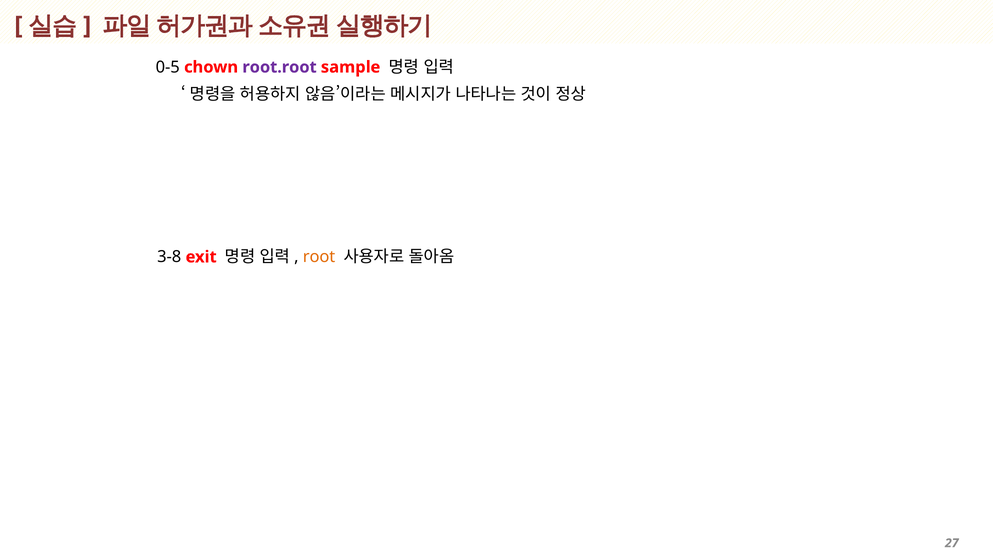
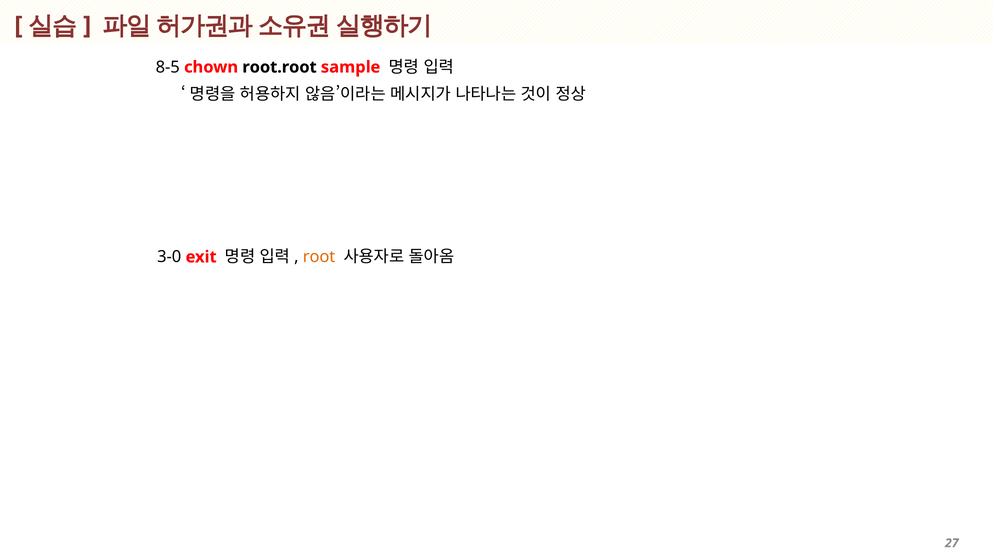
0-5: 0-5 -> 8-5 (168, 67)
root.root colour: purple -> black (280, 67)
3-8: 3-8 -> 3-0 (169, 257)
